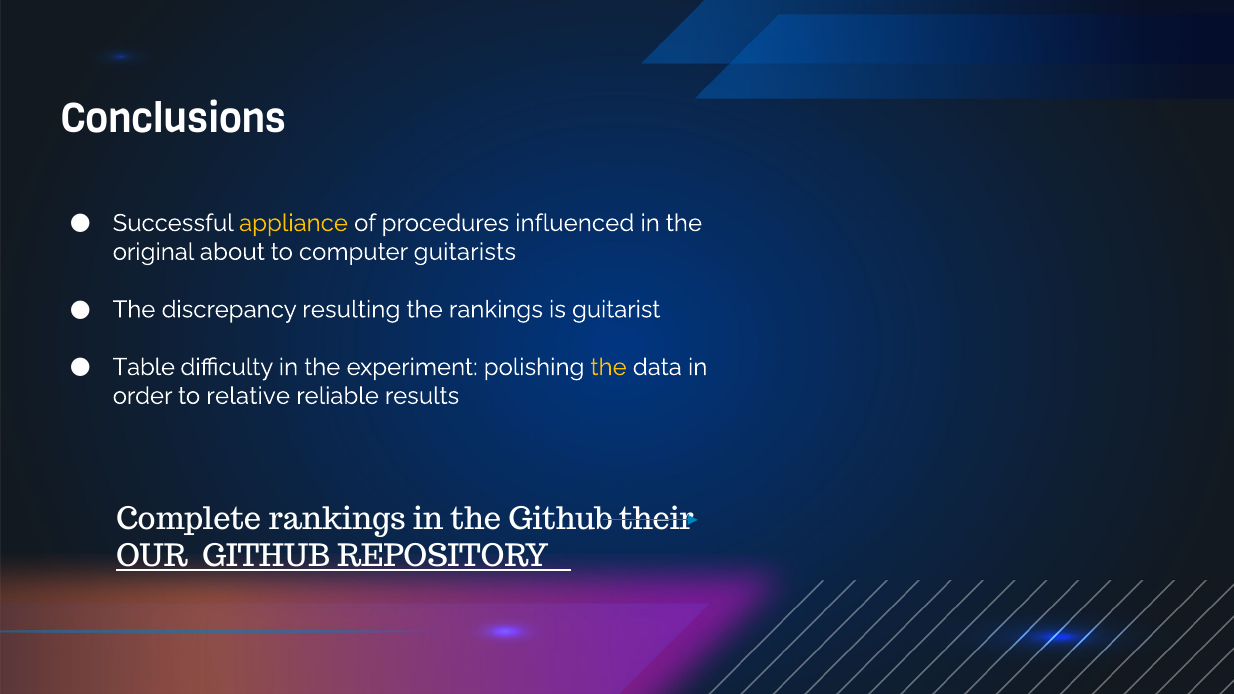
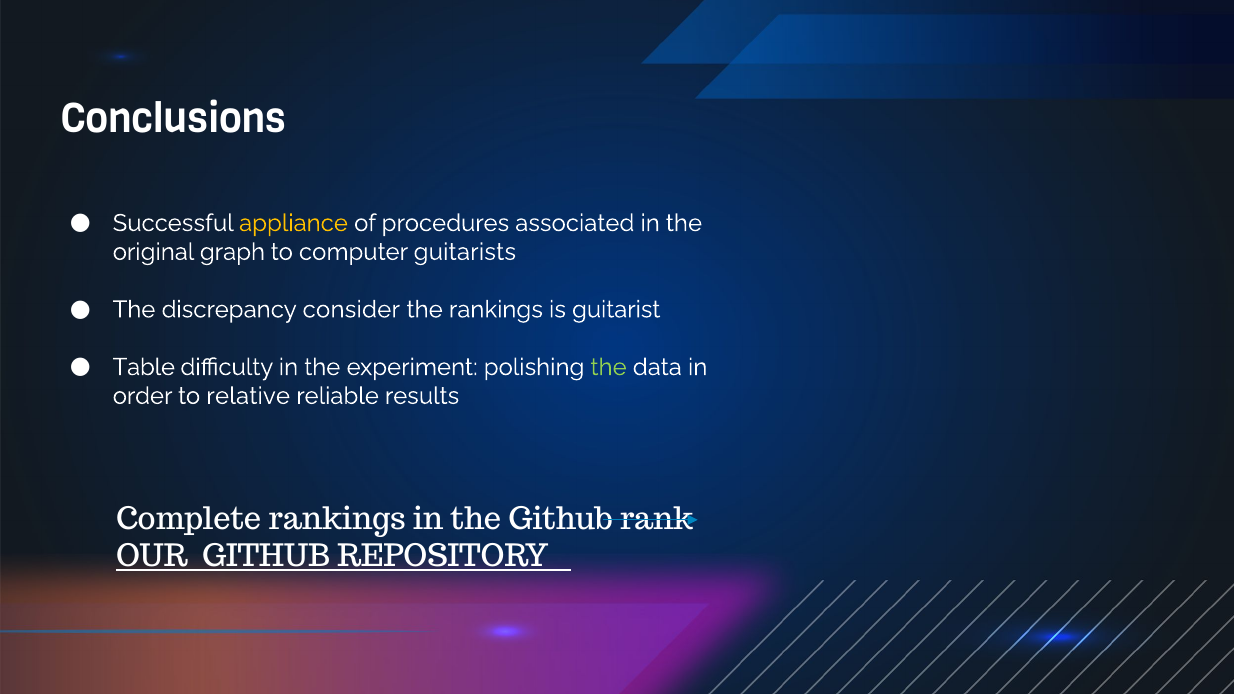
influenced: influenced -> associated (575, 223)
about: about -> graph (232, 252)
resulting: resulting -> consider (351, 310)
the colour: yellow -> light green (609, 367)
their: their -> rank (657, 519)
